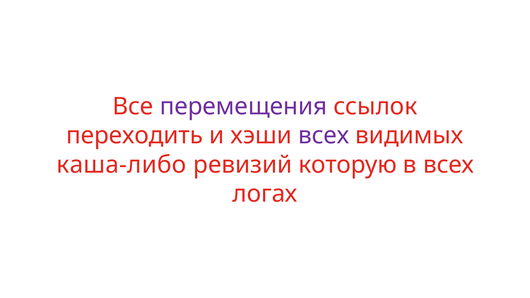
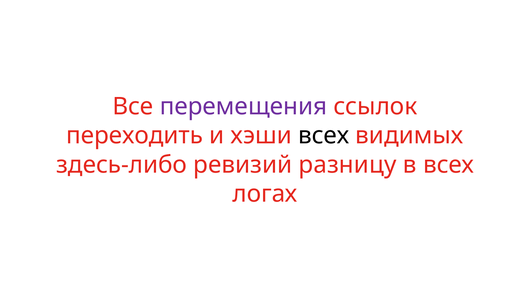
всех colour: purple -> black (324, 136)
каша-либо: каша-либо -> здесь-либо (122, 165)
которую: которую -> разницу (348, 165)
